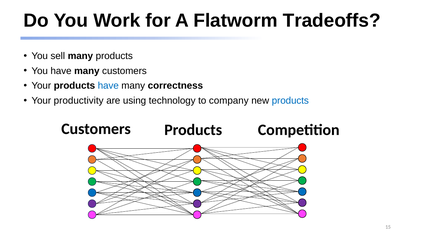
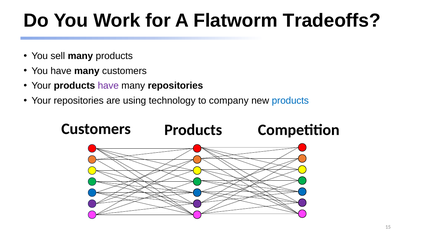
have colour: blue -> purple (108, 86)
many correctness: correctness -> repositories (175, 86)
Your productivity: productivity -> repositories (79, 101)
